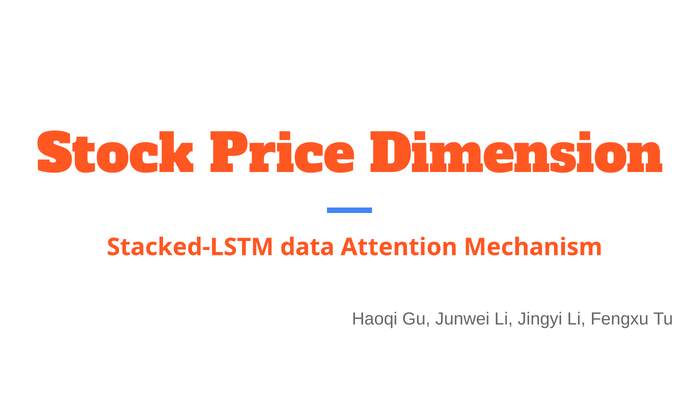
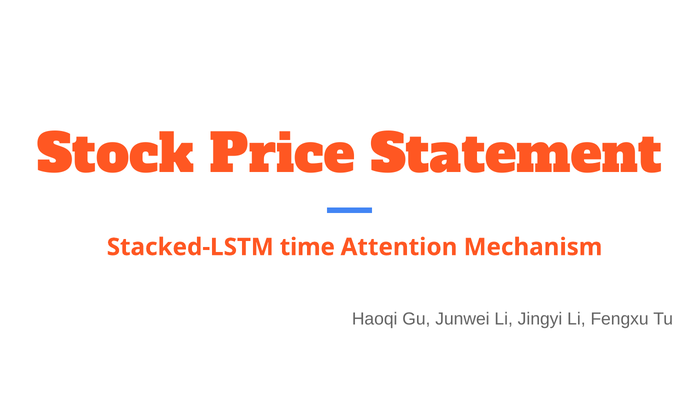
Dimension: Dimension -> Statement (516, 155)
data: data -> time (307, 247)
